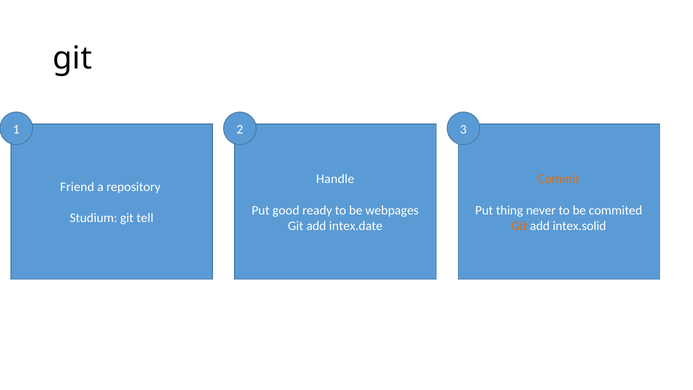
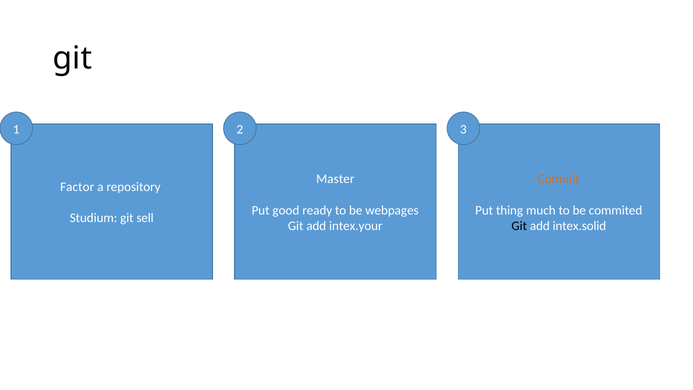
Handle: Handle -> Master (335, 179)
Friend: Friend -> Factor (77, 187)
never: never -> much (541, 210)
tell: tell -> sell (145, 218)
intex.date: intex.date -> intex.your (356, 226)
Git colour: orange -> black (519, 226)
